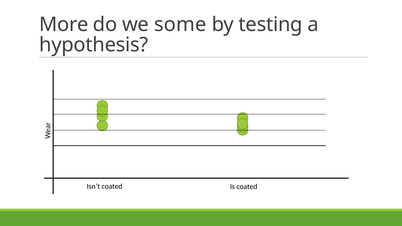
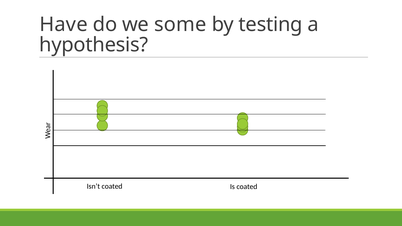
More: More -> Have (64, 25)
